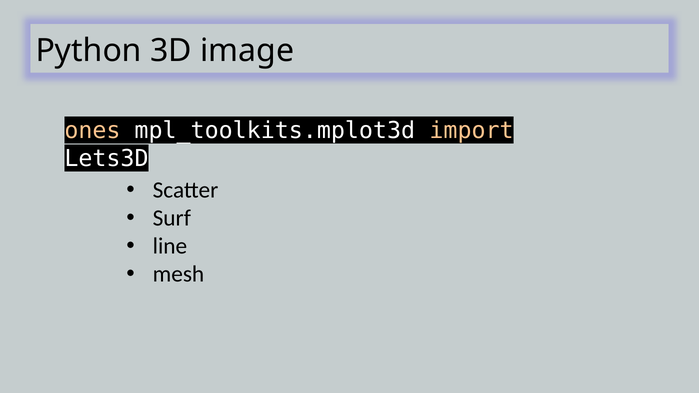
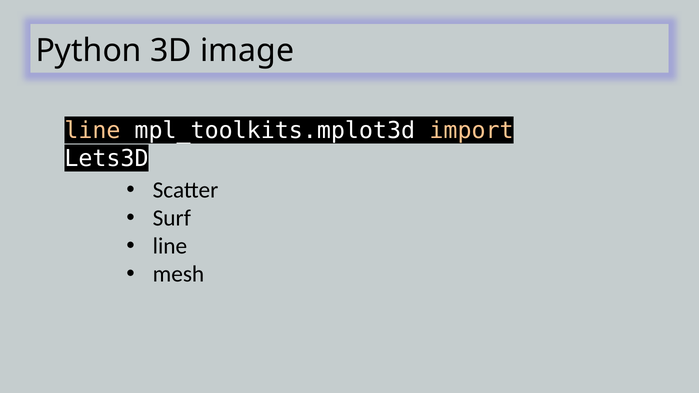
ones: ones -> line (92, 130)
